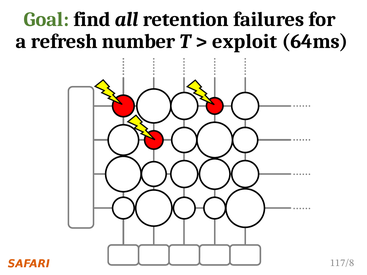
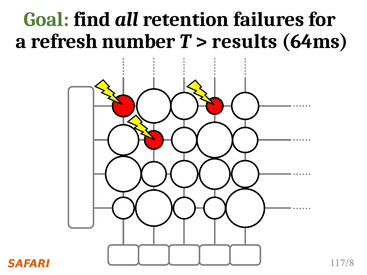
exploit: exploit -> results (245, 41)
